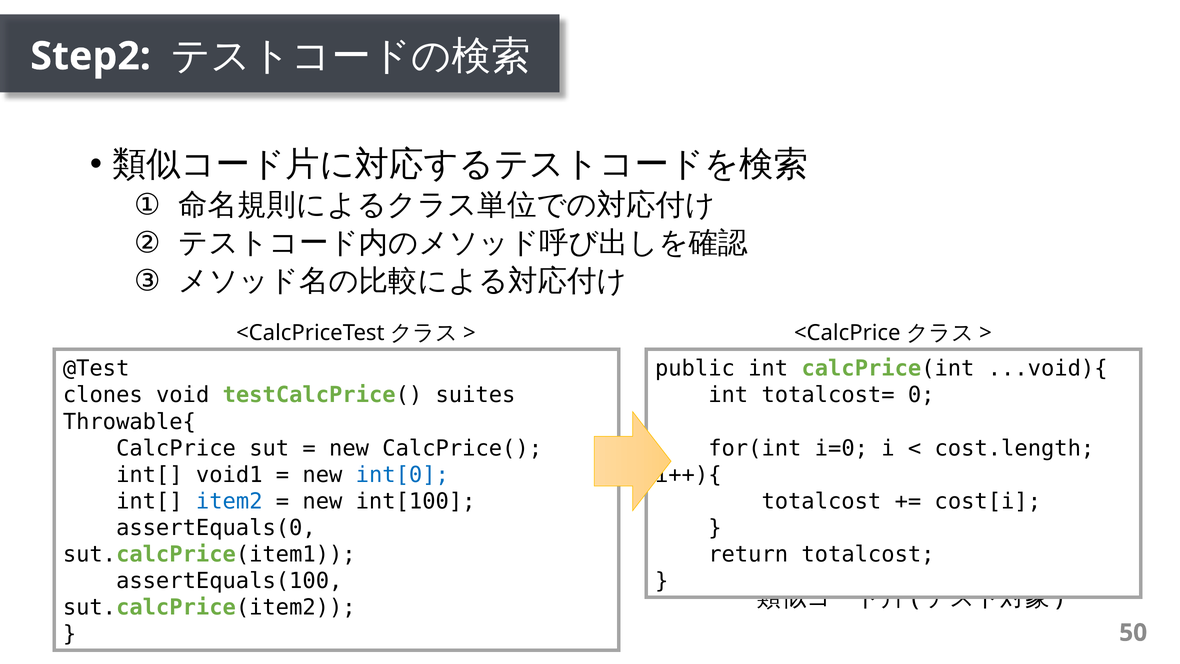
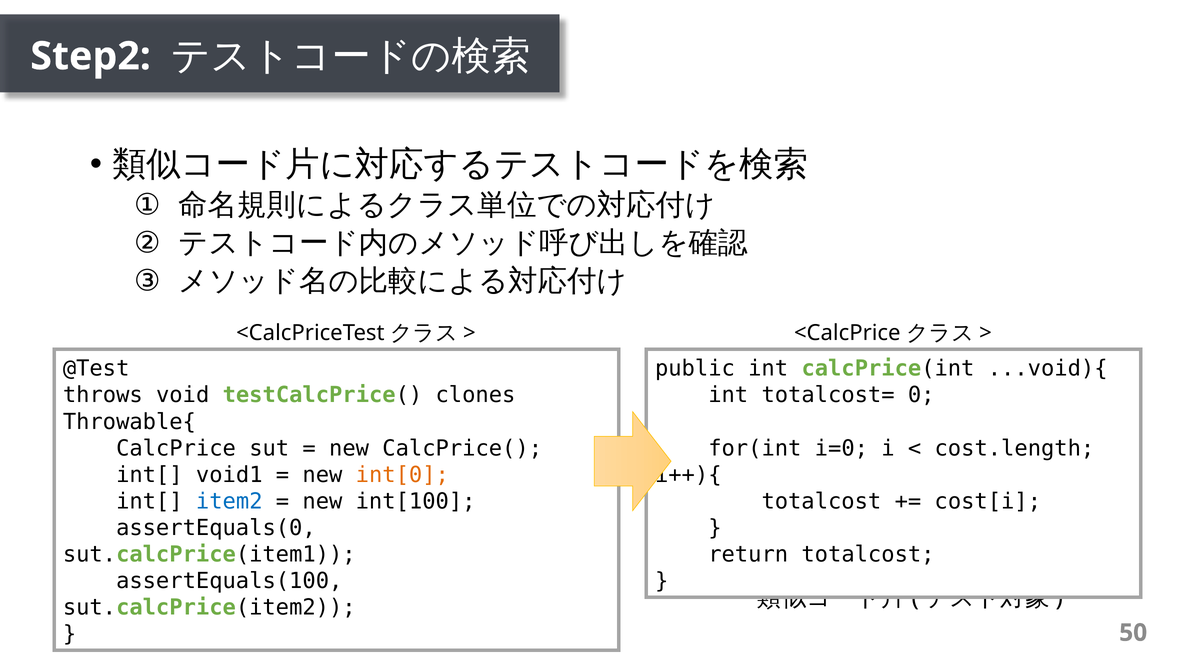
clones: clones -> throws (103, 395)
suites: suites -> clones (475, 395)
int[0 colour: blue -> orange (402, 475)
